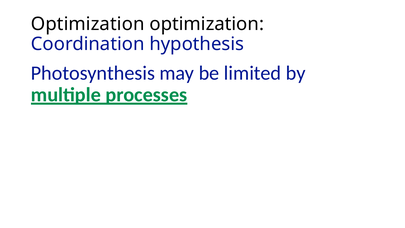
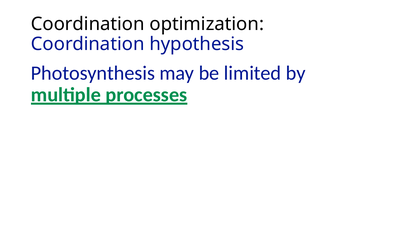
Optimization: Optimization -> Coordination (88, 24)
